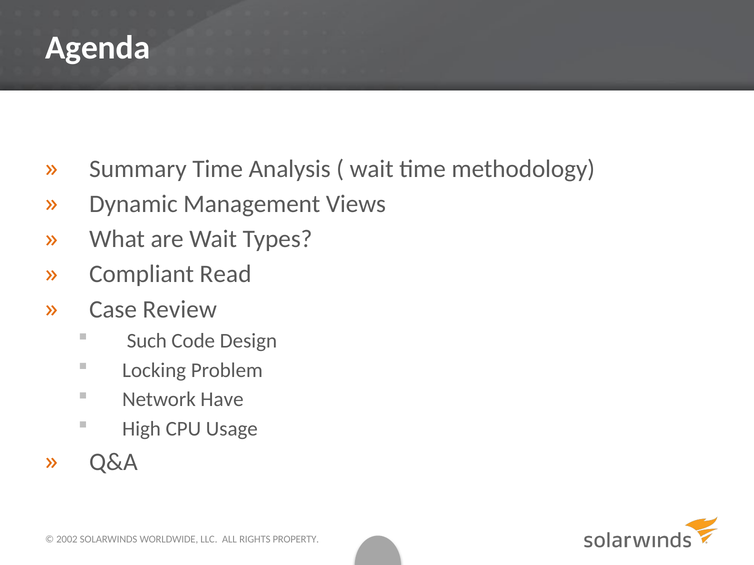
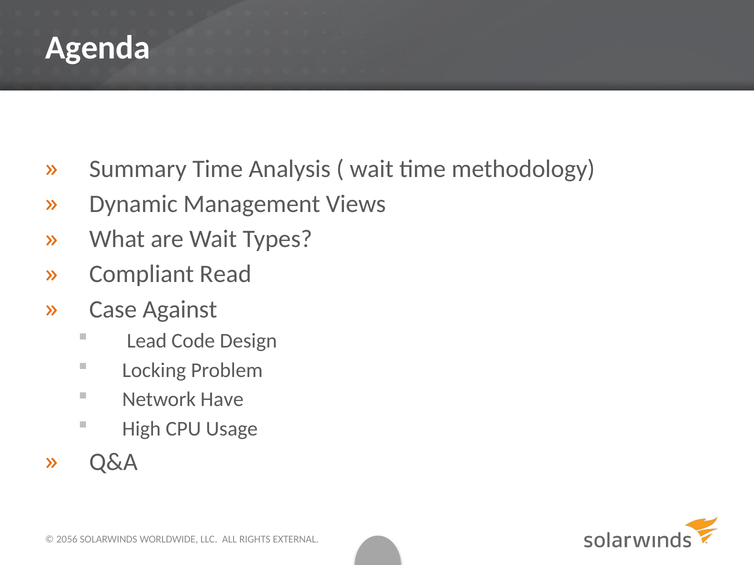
Review: Review -> Against (180, 310)
Such: Such -> Lead (147, 341)
2002: 2002 -> 2056 (67, 540)
PROPERTY: PROPERTY -> EXTERNAL (296, 540)
